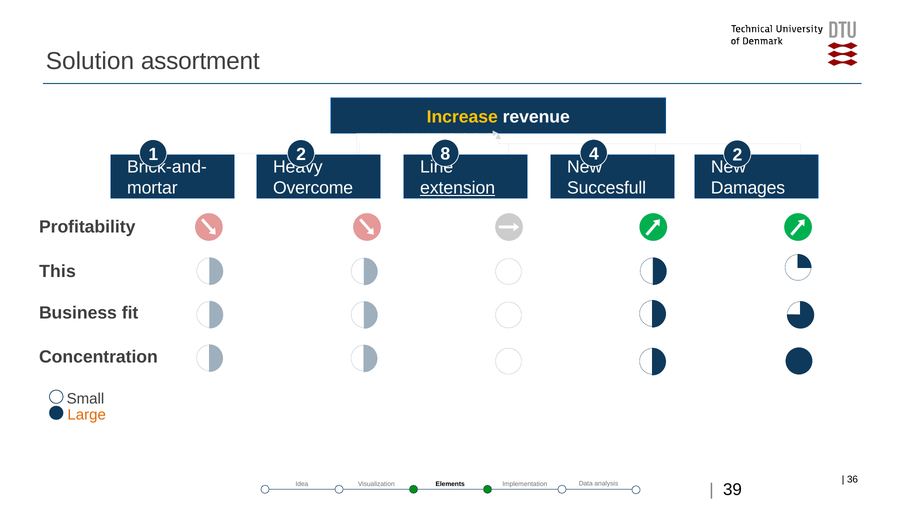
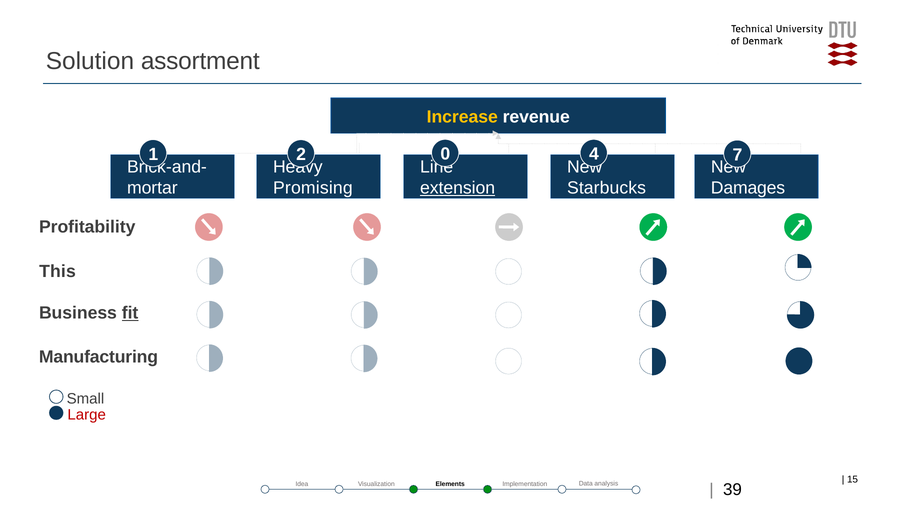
8: 8 -> 0 (445, 154)
4 2: 2 -> 7 (737, 155)
Overcome: Overcome -> Promising (313, 188)
Succesfull: Succesfull -> Starbucks (607, 188)
fit underline: none -> present (130, 313)
Concentration: Concentration -> Manufacturing (98, 357)
Large colour: orange -> red (87, 415)
36: 36 -> 15 (852, 480)
